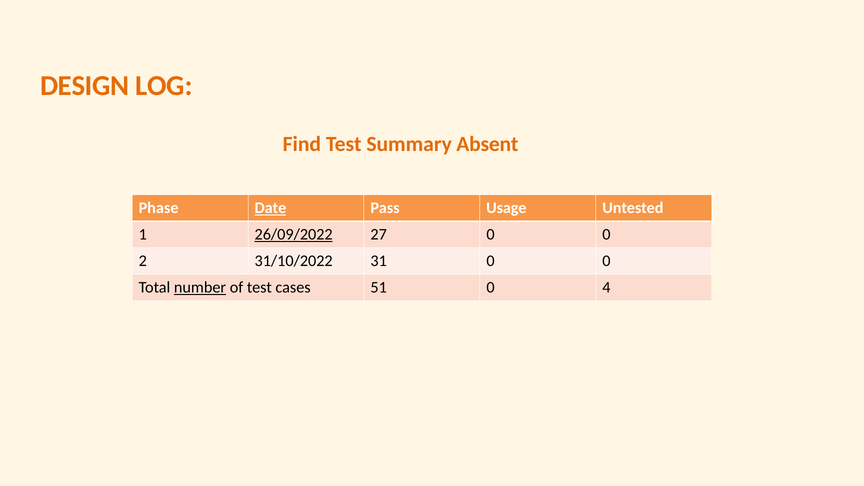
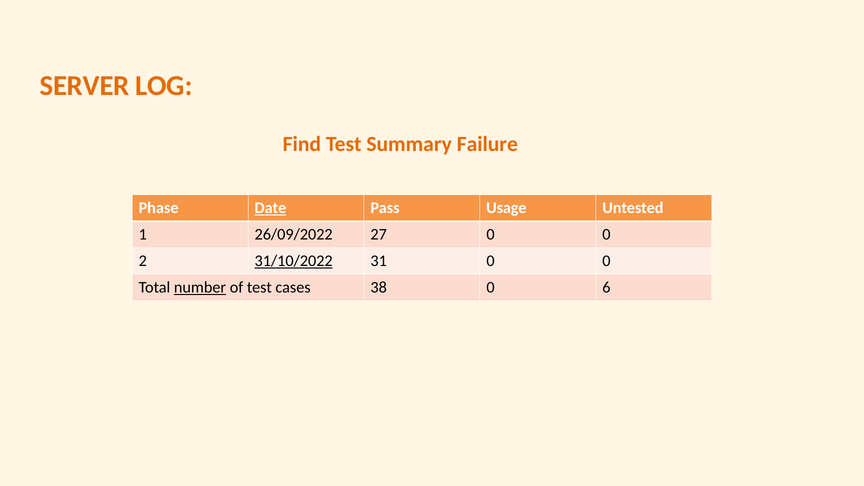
DESIGN: DESIGN -> SERVER (85, 86)
Absent: Absent -> Failure (487, 144)
26/09/2022 underline: present -> none (294, 235)
31/10/2022 underline: none -> present (294, 261)
51: 51 -> 38 (379, 287)
4: 4 -> 6 (606, 287)
